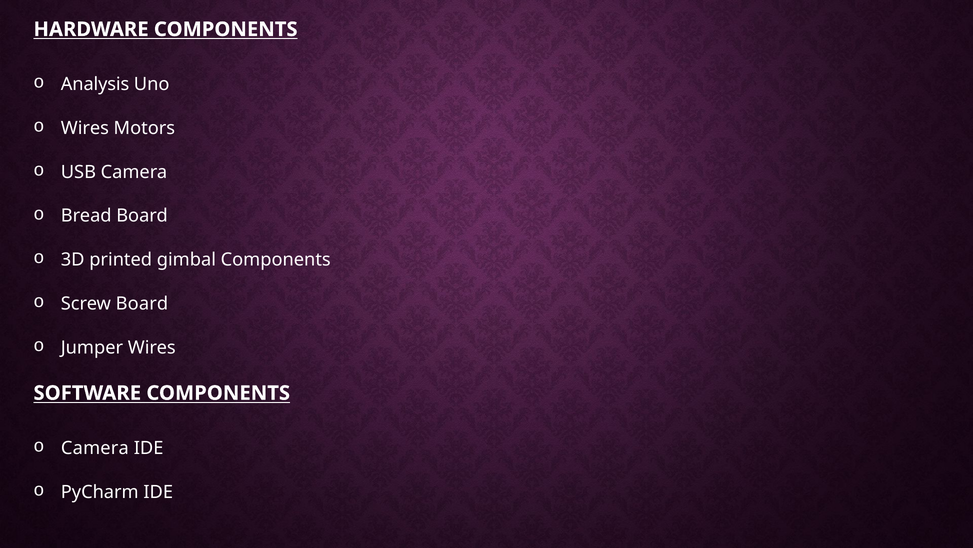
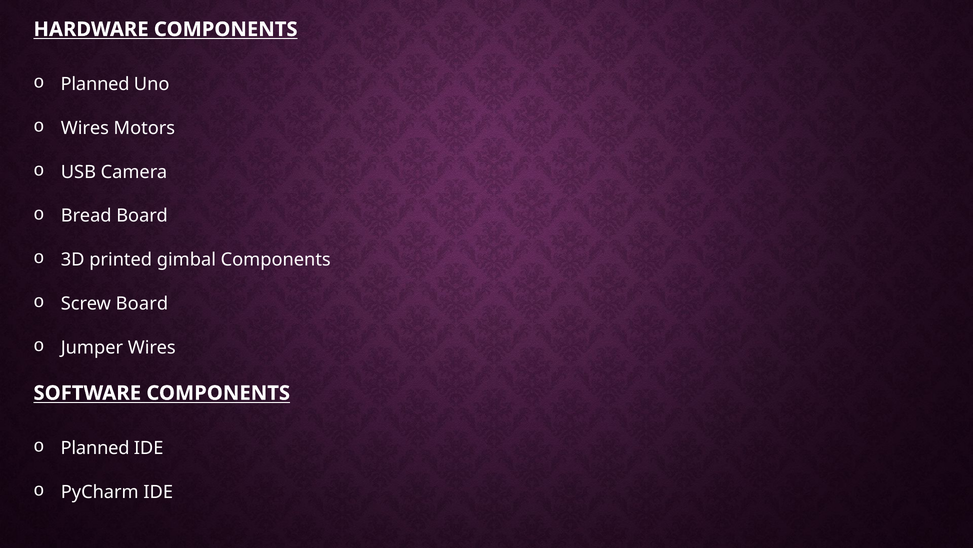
Analysis: Analysis -> Planned (95, 84)
Camera: Camera -> Planned (95, 448)
